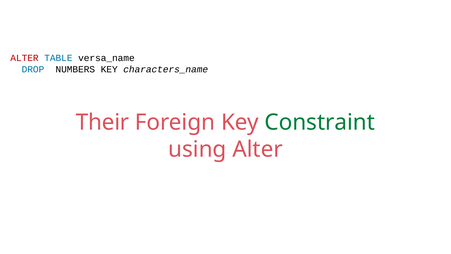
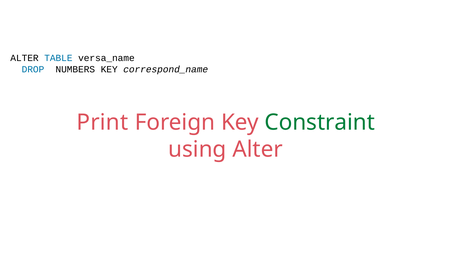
ALTER colour: red -> black (25, 58)
characters_name: characters_name -> correspond_name (166, 69)
Their: Their -> Print (102, 122)
